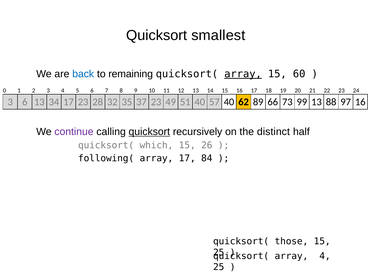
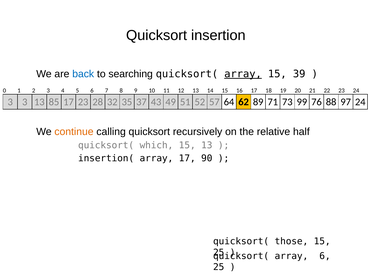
smallest: smallest -> insertion (218, 35)
remaining: remaining -> searching (131, 74)
60: 60 -> 39 (299, 74)
3 6: 6 -> 3 (25, 102)
34: 34 -> 85 (54, 102)
37 23: 23 -> 43 (156, 102)
51 40: 40 -> 52 (200, 102)
57 40: 40 -> 64 (229, 102)
66: 66 -> 71 (273, 102)
99 13: 13 -> 76 (317, 102)
97 16: 16 -> 24 (360, 102)
continue colour: purple -> orange (74, 132)
quicksort underline: present -> none (149, 132)
distinct: distinct -> relative (273, 132)
15 26: 26 -> 13 (207, 145)
following(: following( -> insertion( (106, 158)
84: 84 -> 90 (207, 158)
array 4: 4 -> 6 (325, 256)
